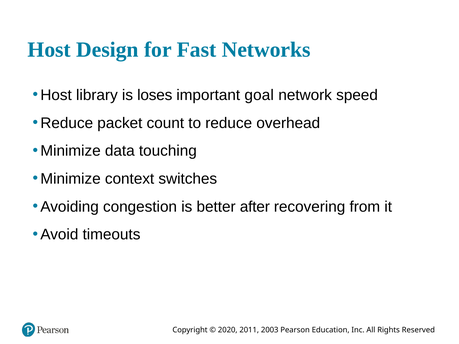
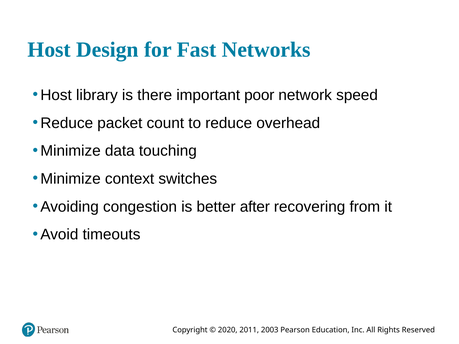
loses: loses -> there (155, 95)
goal: goal -> poor (259, 95)
